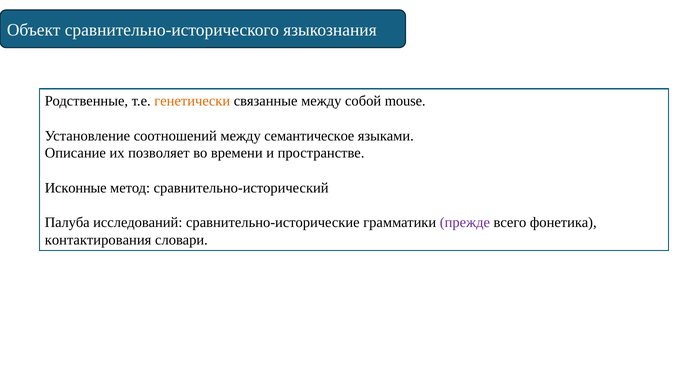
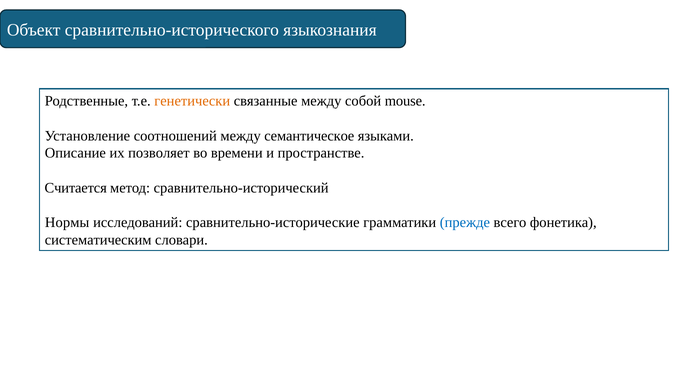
Исконные: Исконные -> Считается (76, 188)
Палуба: Палуба -> Нормы (67, 223)
прежде colour: purple -> blue (465, 223)
контактирования: контактирования -> систематическим (98, 240)
